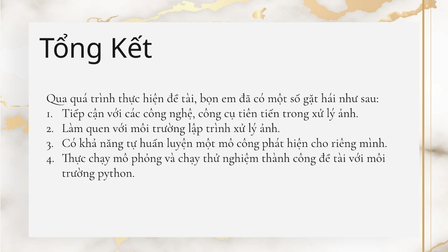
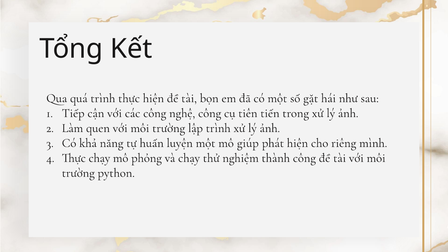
mô công: công -> giúp (248, 143)
